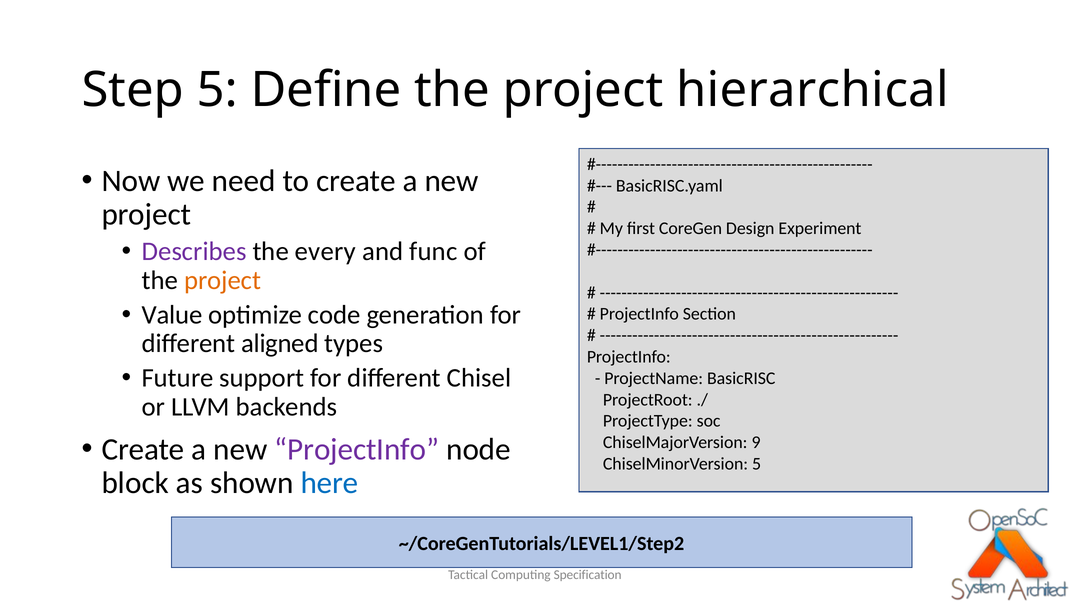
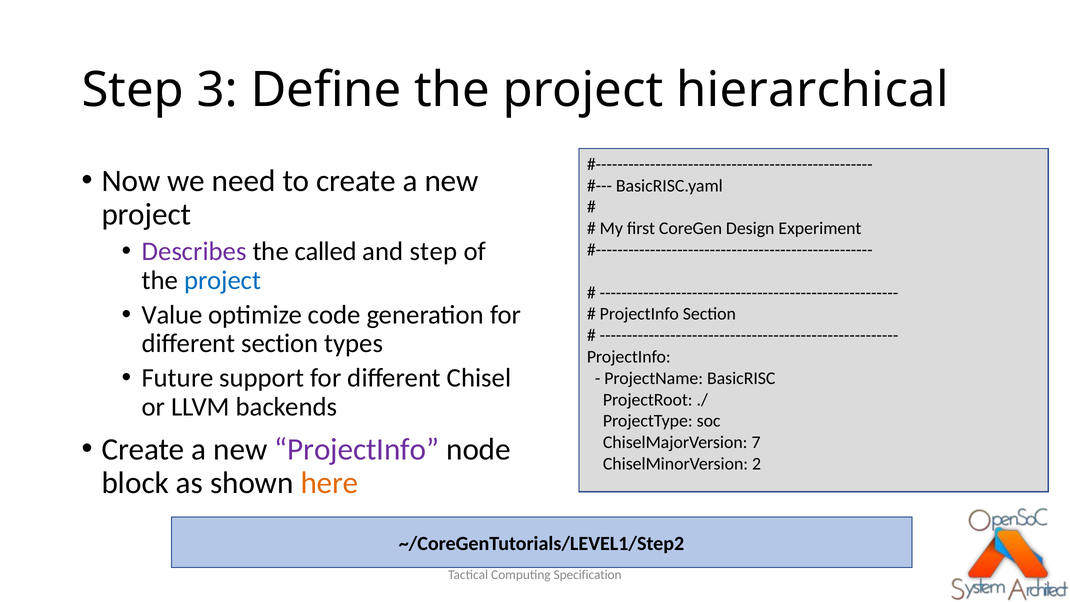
Step 5: 5 -> 3 (217, 90)
every: every -> called (326, 251)
and func: func -> step (433, 251)
project colour: orange -> blue (223, 280)
different aligned: aligned -> section (280, 344)
9: 9 -> 7 (756, 442)
ChiselMinorVersion 5: 5 -> 2 (757, 464)
here colour: blue -> orange (329, 483)
